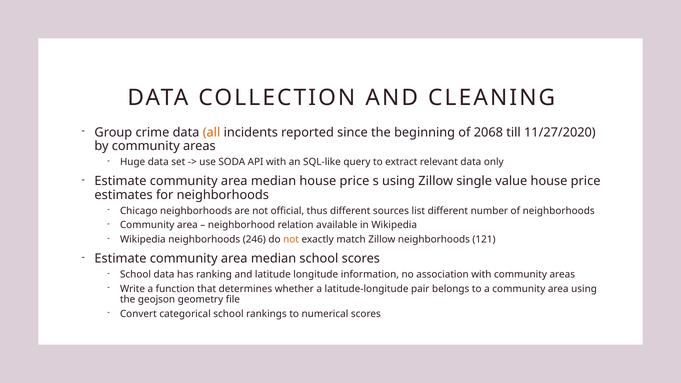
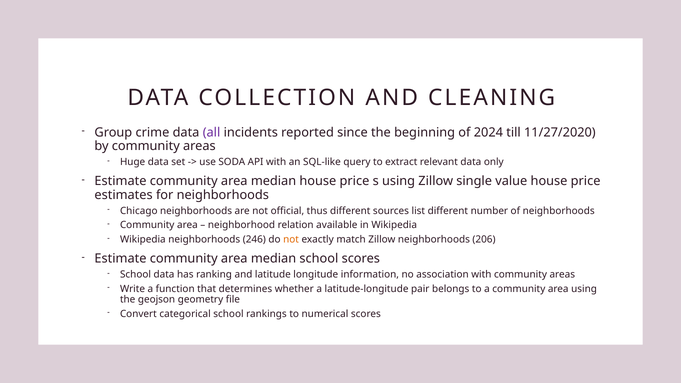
all colour: orange -> purple (212, 132)
2068: 2068 -> 2024 (488, 132)
121: 121 -> 206 (484, 239)
